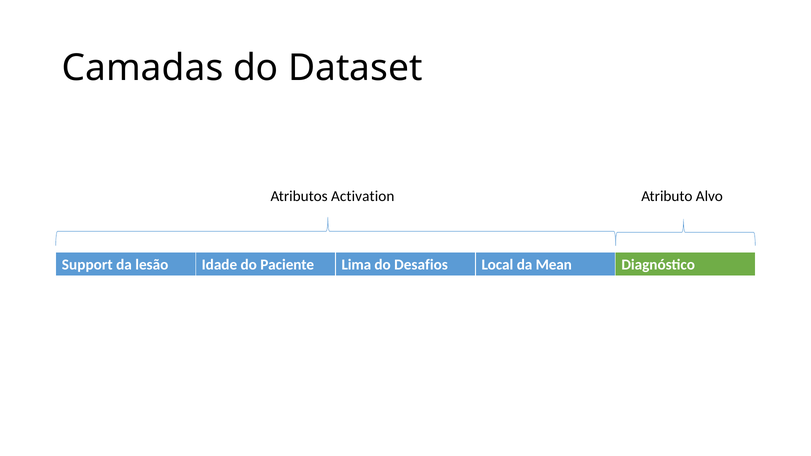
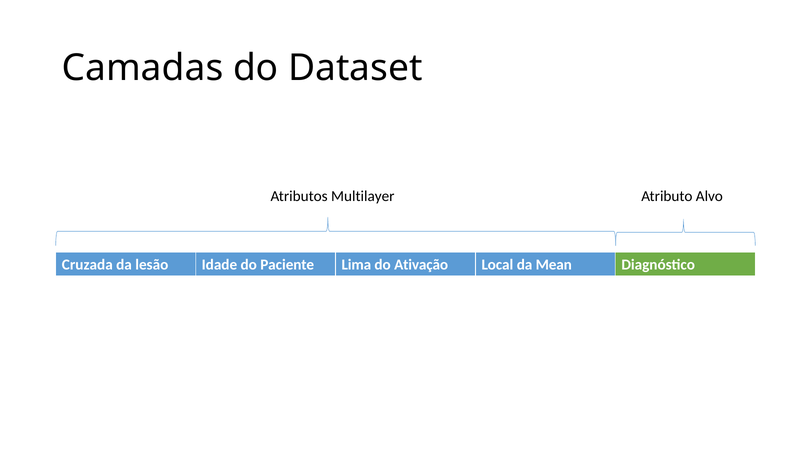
Activation: Activation -> Multilayer (363, 196)
Support: Support -> Cruzada (87, 265)
Desafios: Desafios -> Ativação (421, 265)
